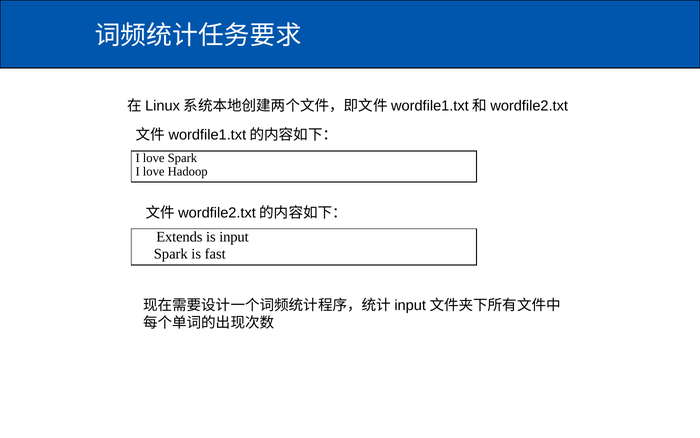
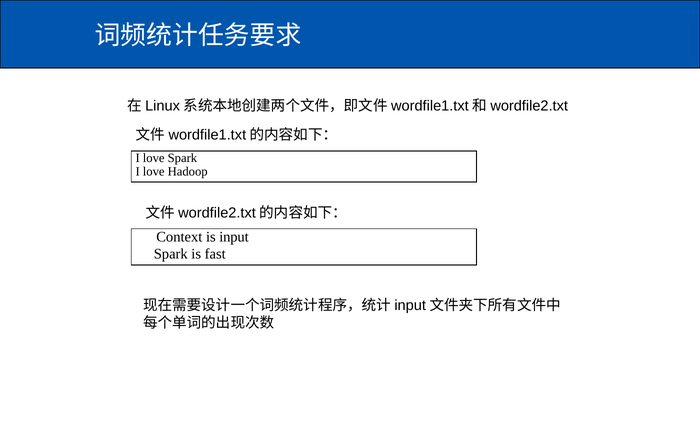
Extends: Extends -> Context (179, 237)
